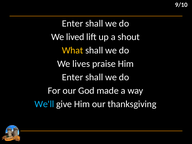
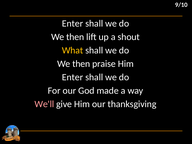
lived: lived -> then (75, 37)
lives: lives -> then (81, 64)
We'll colour: light blue -> pink (44, 104)
